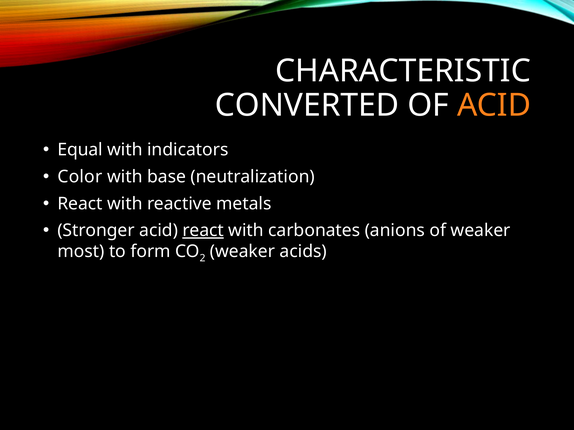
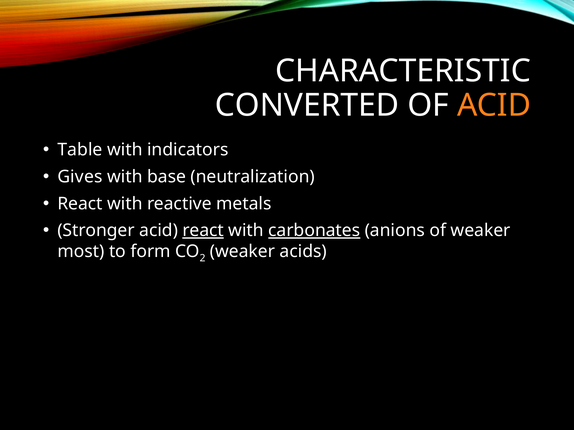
Equal: Equal -> Table (80, 150)
Color: Color -> Gives (80, 177)
carbonates underline: none -> present (314, 231)
